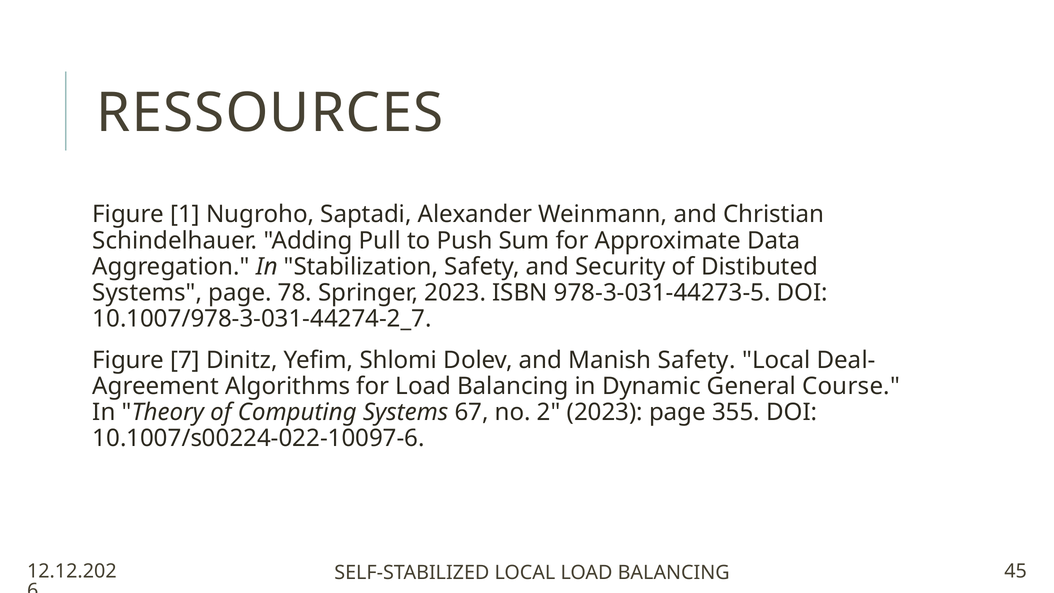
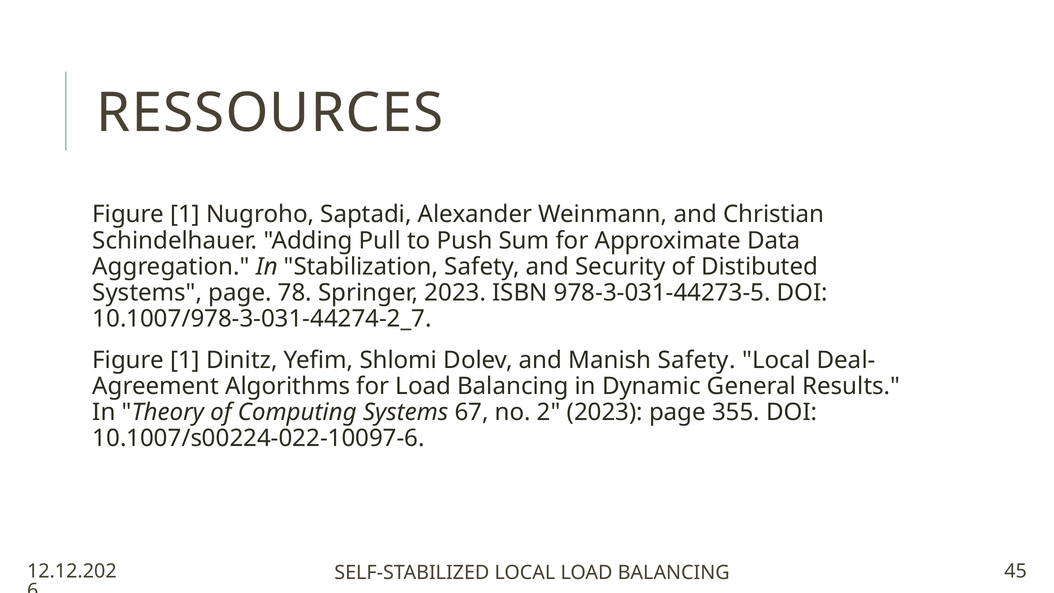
7: 7 -> 1 (185, 360)
Course: Course -> Results (851, 386)
